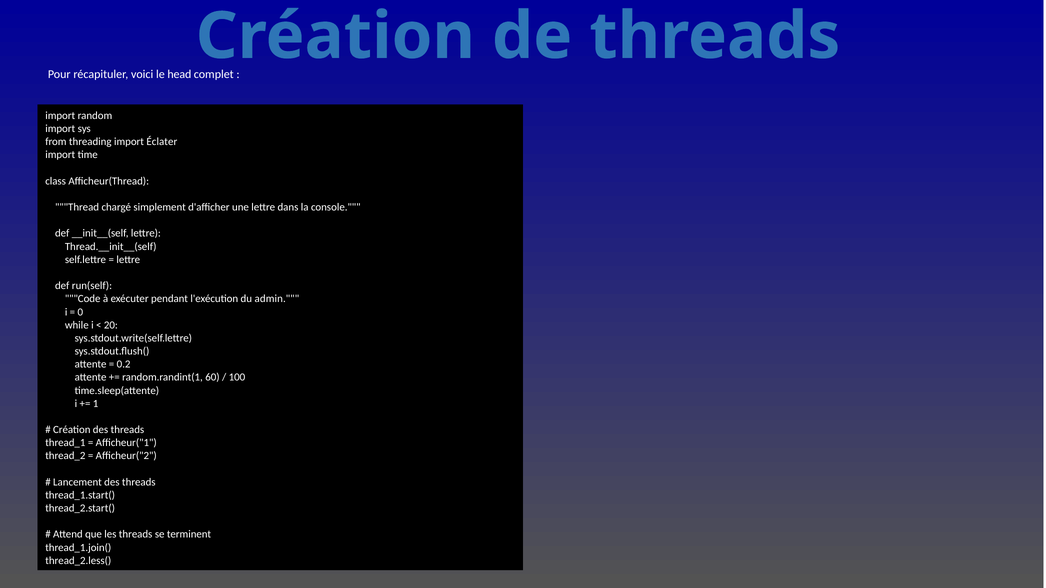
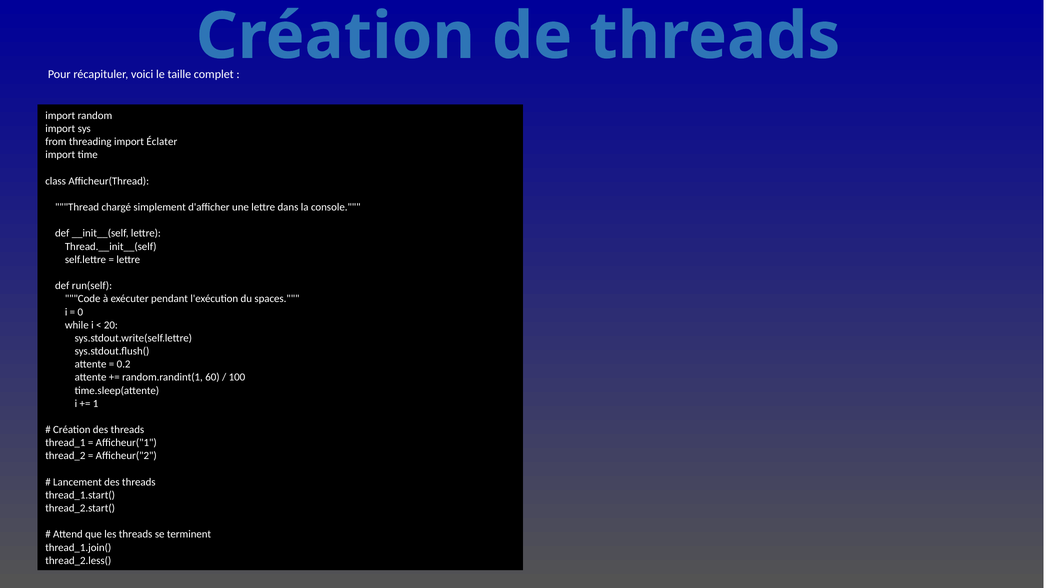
head: head -> taille (179, 75)
admin: admin -> spaces (277, 299)
